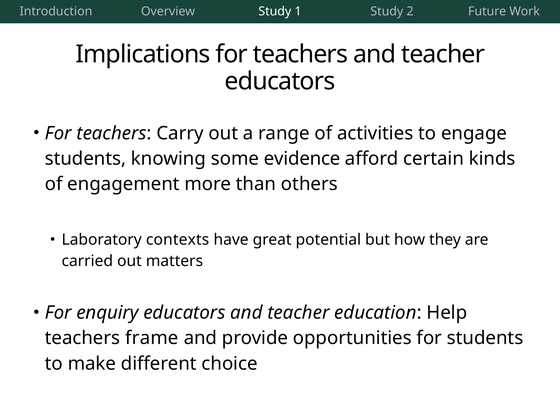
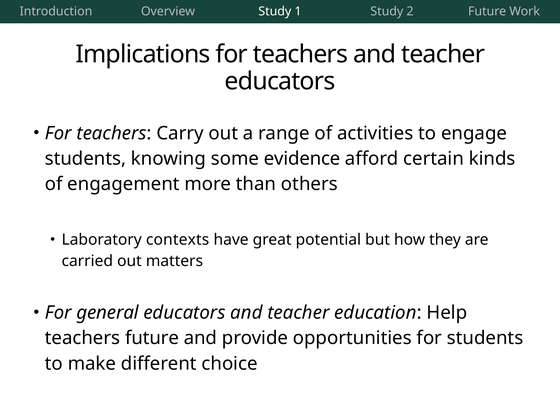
enquiry: enquiry -> general (108, 313)
teachers frame: frame -> future (152, 338)
